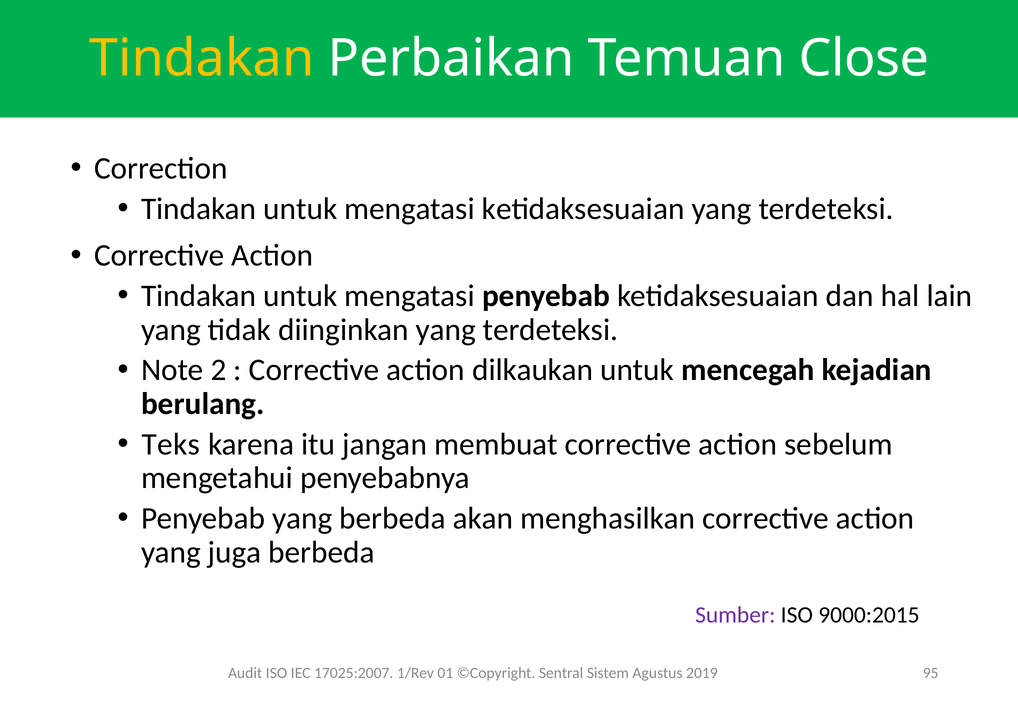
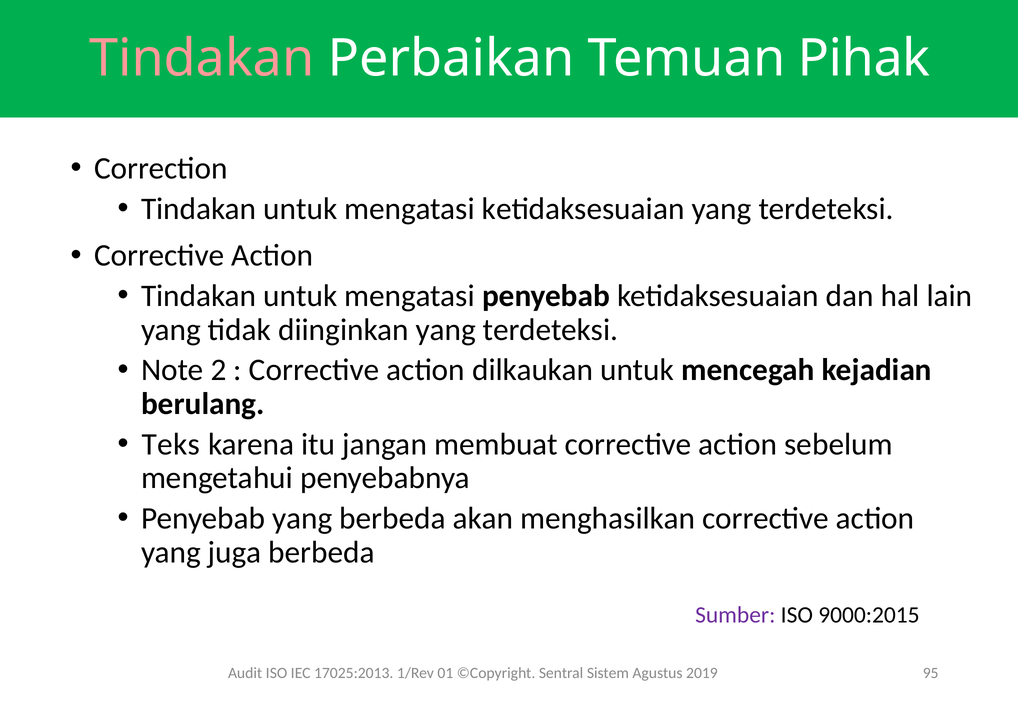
Tindakan colour: yellow -> pink (202, 58)
Close: Close -> Pihak (864, 58)
17025:2007: 17025:2007 -> 17025:2013 (354, 673)
